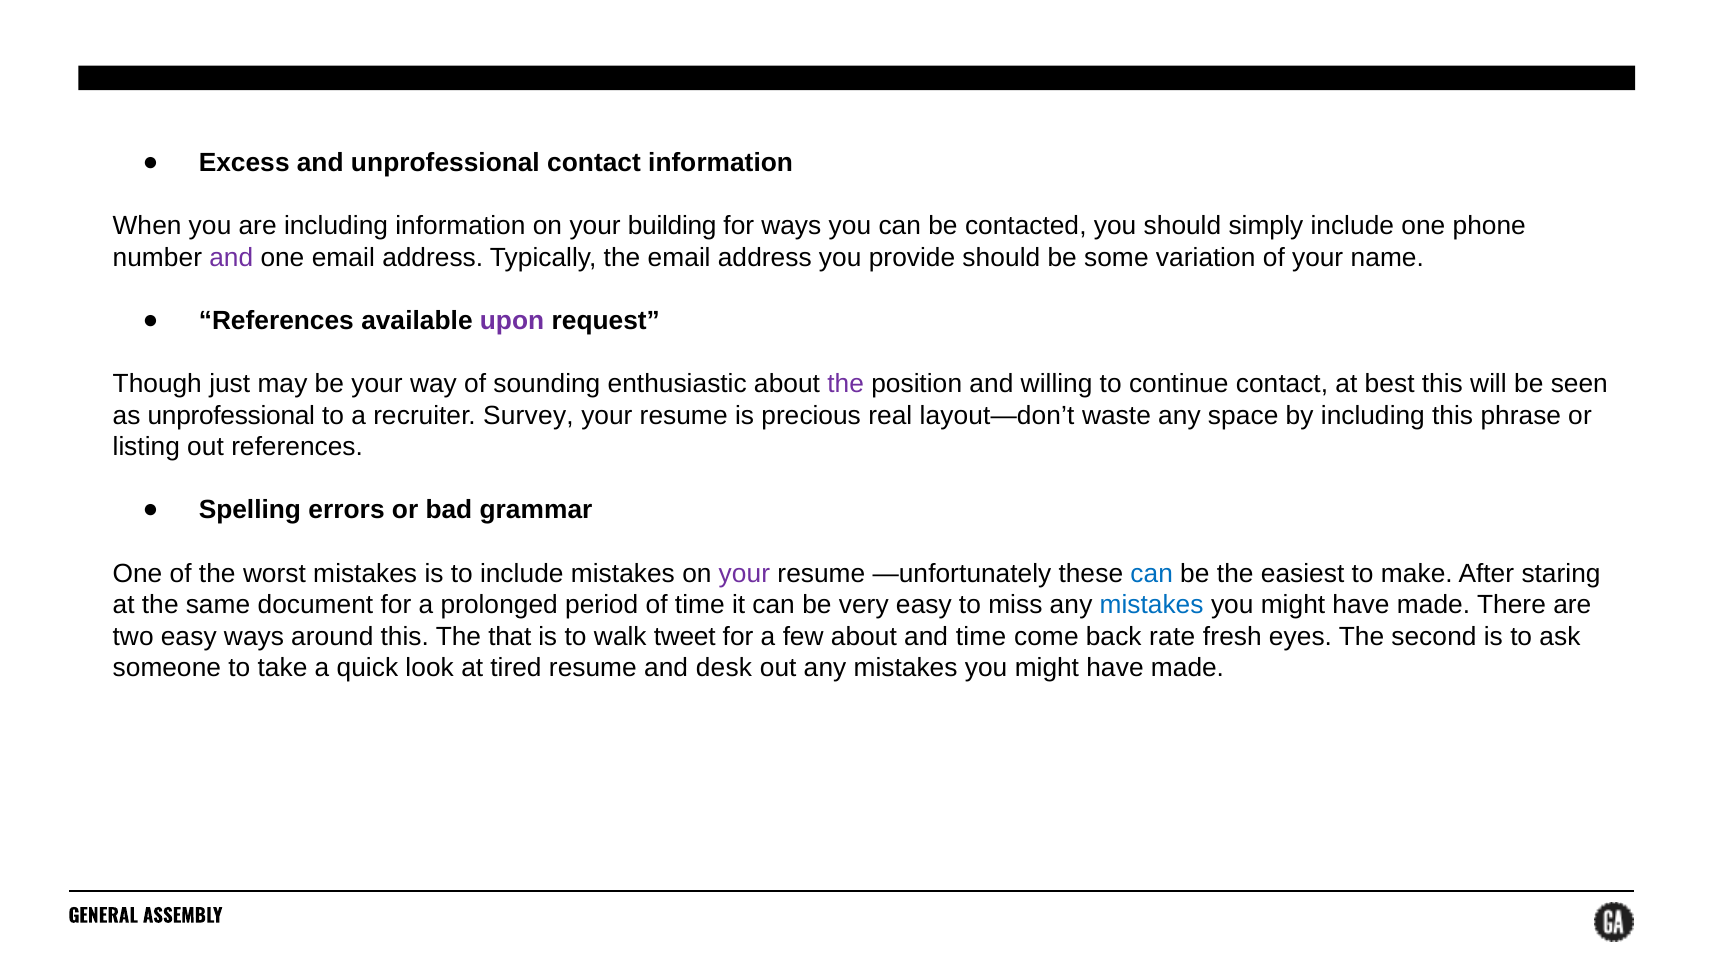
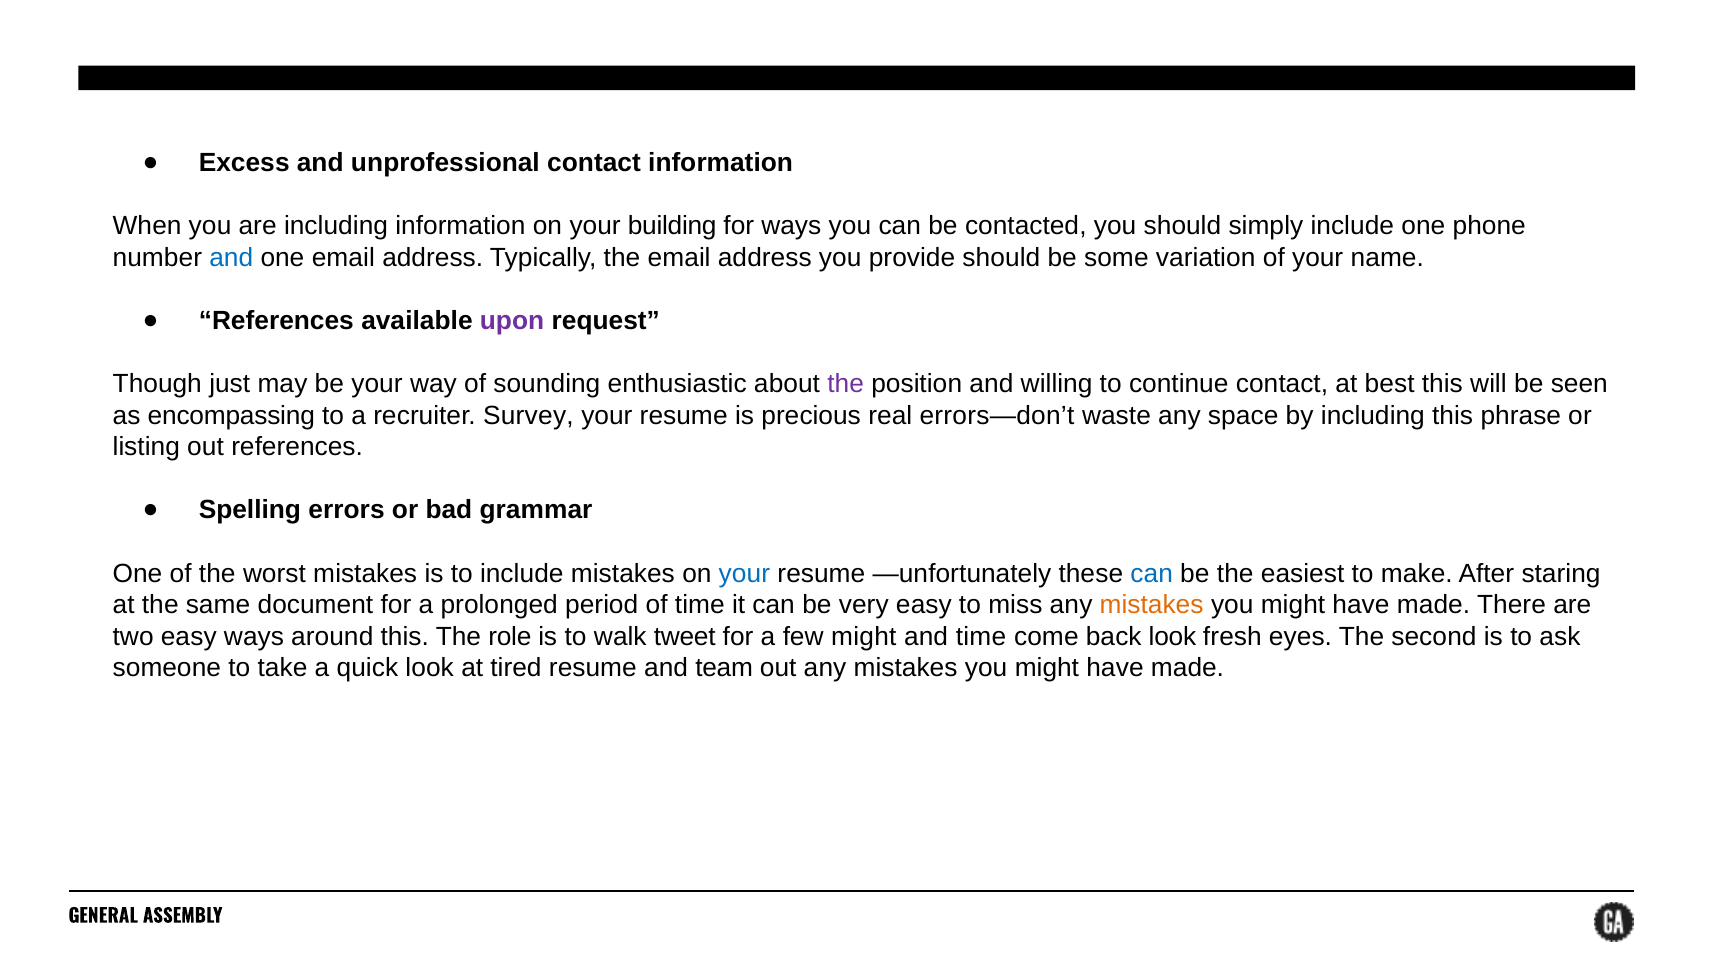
and colour: purple -> blue (231, 258)
as unprofessional: unprofessional -> encompassing (231, 416)
layout—don’t: layout—don’t -> errors—don’t (997, 416)
your colour: purple -> blue (744, 573)
mistakes colour: blue -> orange (1152, 605)
that: that -> role (510, 637)
few about: about -> might (864, 637)
back rate: rate -> look (1172, 637)
desk: desk -> team (724, 668)
